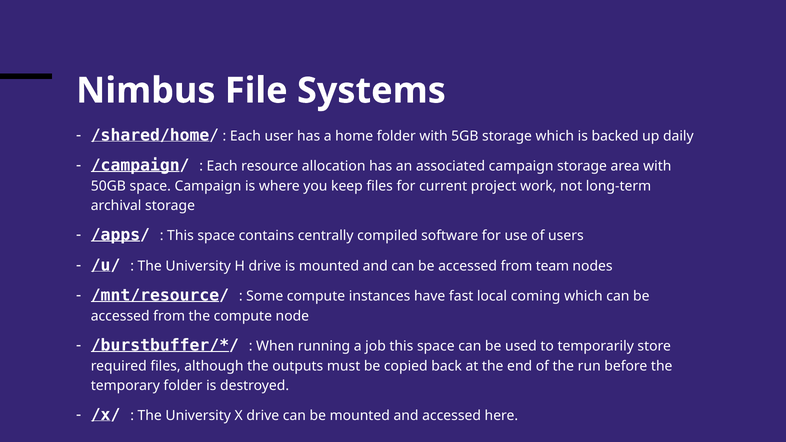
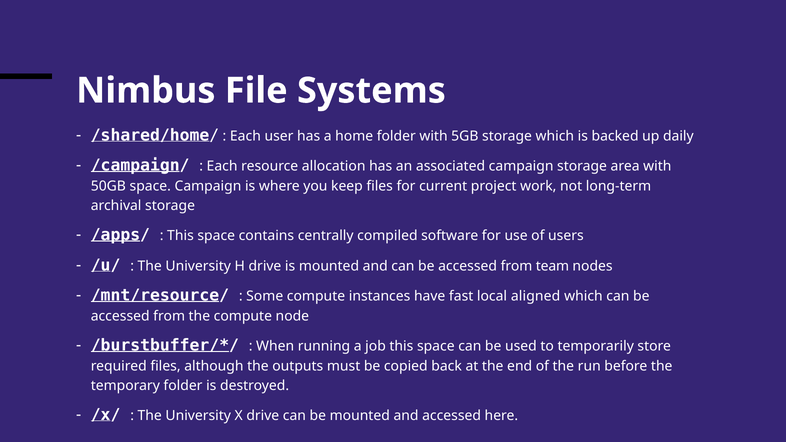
coming: coming -> aligned (536, 296)
